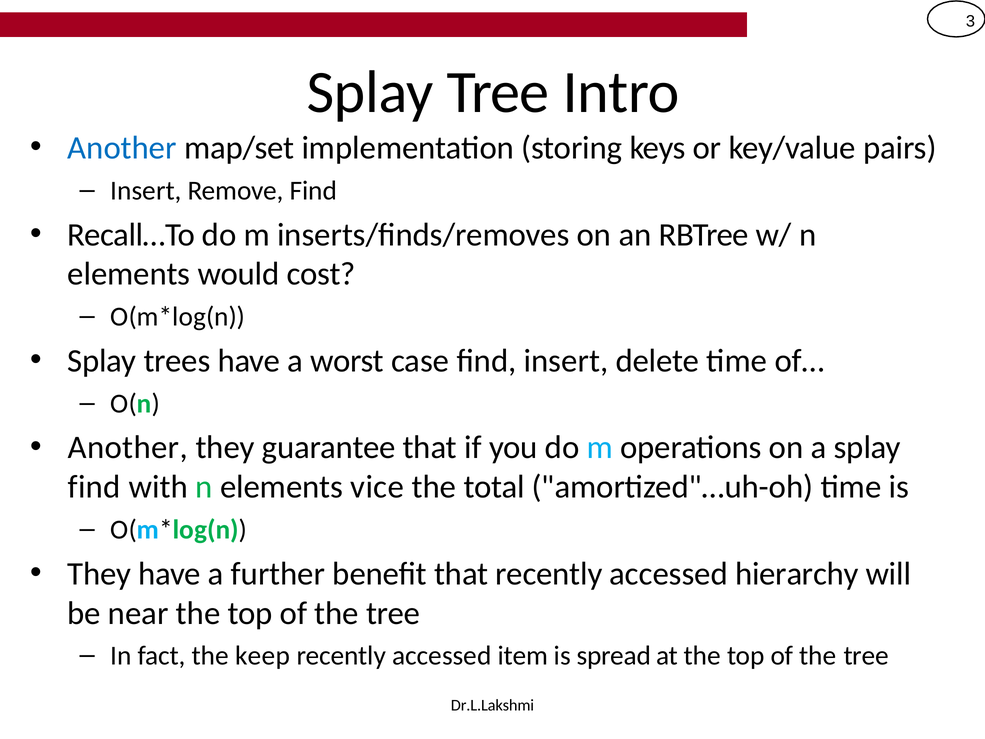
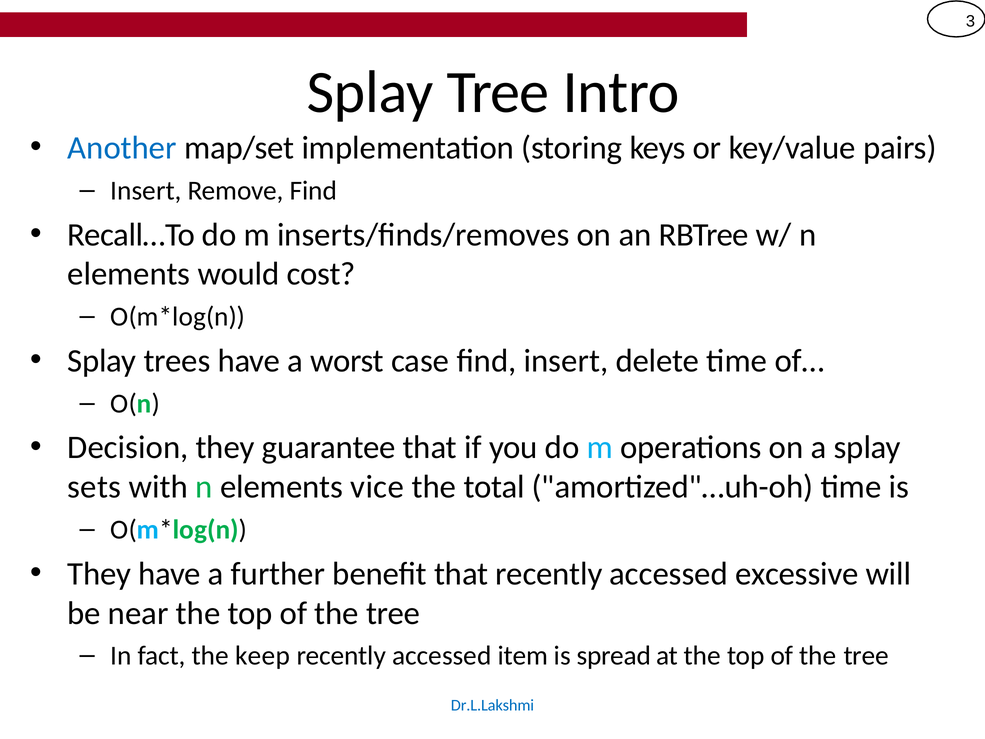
Another: Another -> Decision (128, 447)
find: find -> sets (94, 487)
hierarchy: hierarchy -> excessive (797, 574)
Dr.L.Lakshmi colour: black -> blue (492, 705)
